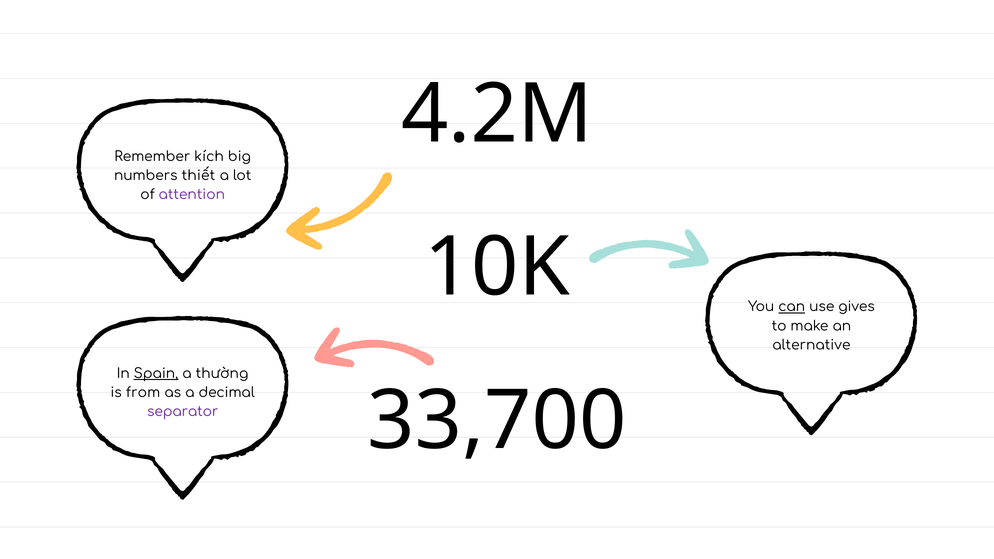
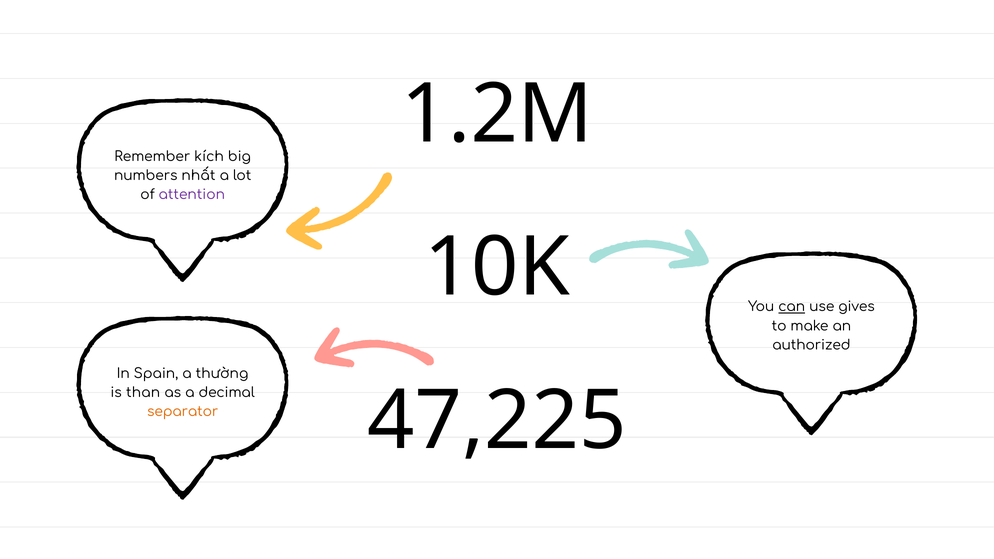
4.2M: 4.2M -> 1.2M (497, 114)
thiết: thiết -> nhất (198, 176)
alternative: alternative -> authorized (811, 345)
Spain underline: present -> none (156, 374)
from: from -> than (143, 393)
33,700: 33,700 -> 47,225 (497, 421)
separator colour: purple -> orange (183, 412)
